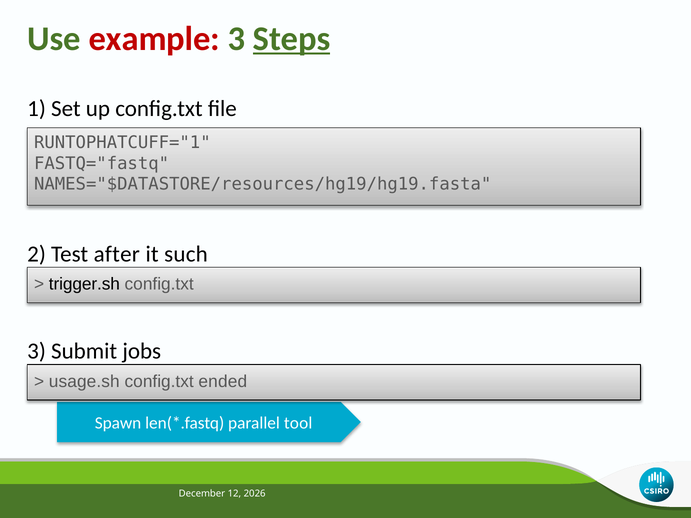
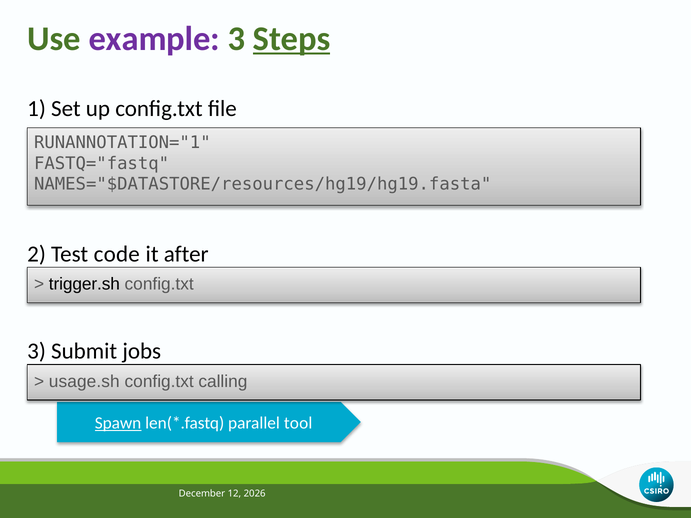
example colour: red -> purple (154, 39)
RUNTOPHATCUFF="1: RUNTOPHATCUFF="1 -> RUNANNOTATION="1 (122, 143)
after: after -> code (117, 254)
such: such -> after (186, 254)
ended: ended -> calling (223, 382)
Spawn underline: none -> present (118, 423)
